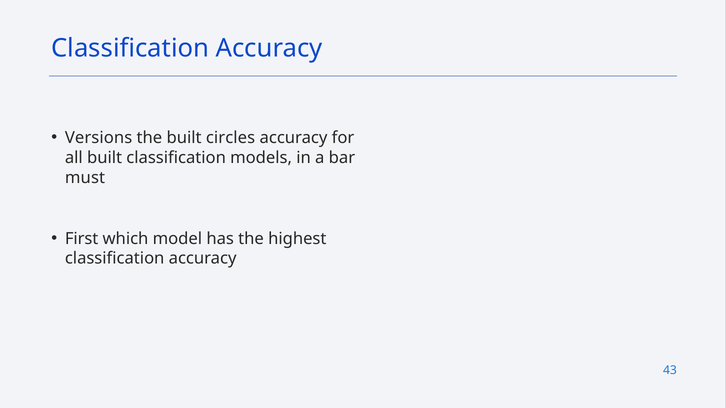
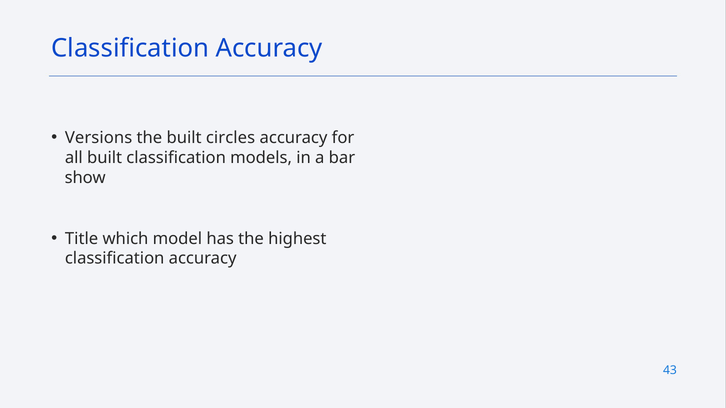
must: must -> show (85, 178)
First: First -> Title (82, 239)
